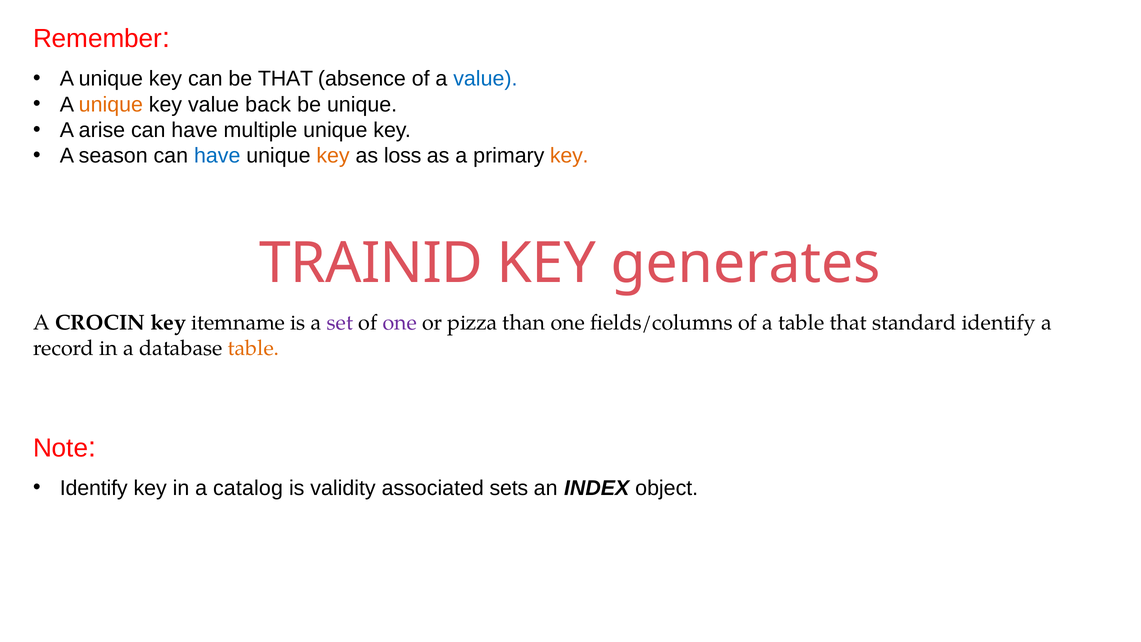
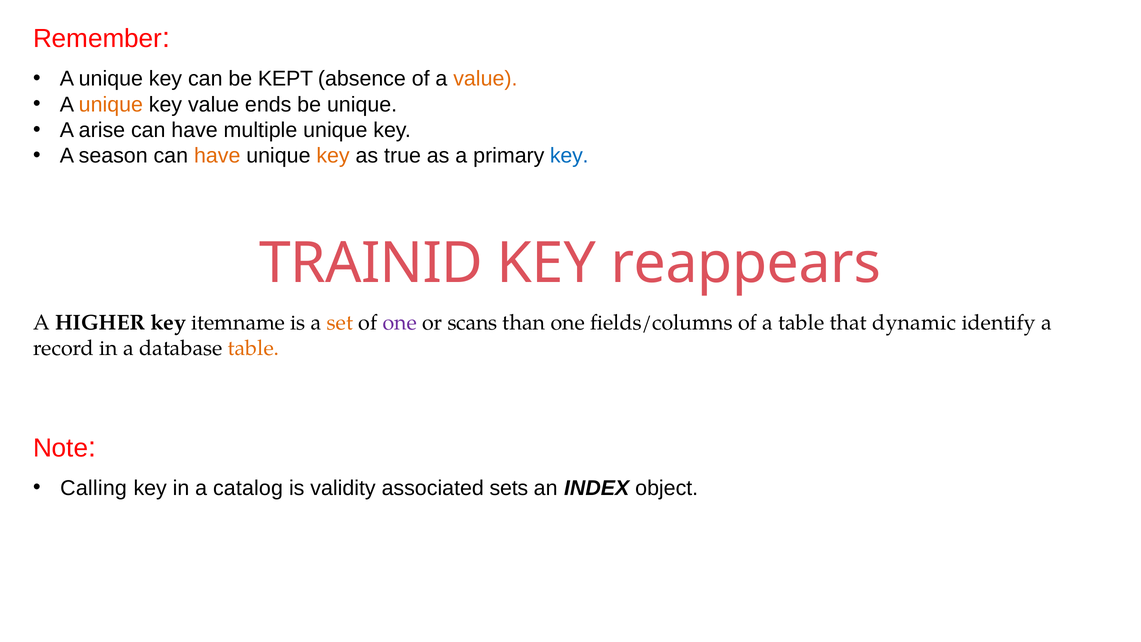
be THAT: THAT -> KEPT (286, 79)
value colour: blue -> orange (485, 79)
back: back -> ends (268, 104)
have colour: blue -> orange (217, 156)
loss: loss -> true (403, 156)
key colour: orange -> blue (569, 156)
generates: generates -> reappears (746, 263)
CROCIN: CROCIN -> HIGHER (100, 322)
set colour: purple -> orange (340, 322)
pizza: pizza -> scans (473, 322)
standard: standard -> dynamic (914, 322)
Identify: Identify -> Calling (94, 488)
